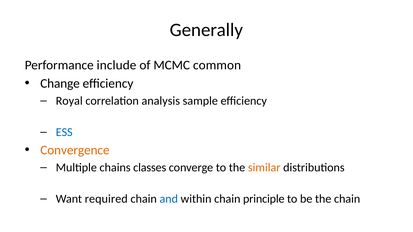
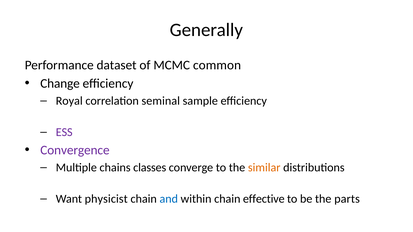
include: include -> dataset (117, 65)
analysis: analysis -> seminal (161, 101)
ESS colour: blue -> purple (64, 132)
Convergence colour: orange -> purple (75, 150)
required: required -> physicist (106, 199)
principle: principle -> effective (264, 199)
the chain: chain -> parts (347, 199)
